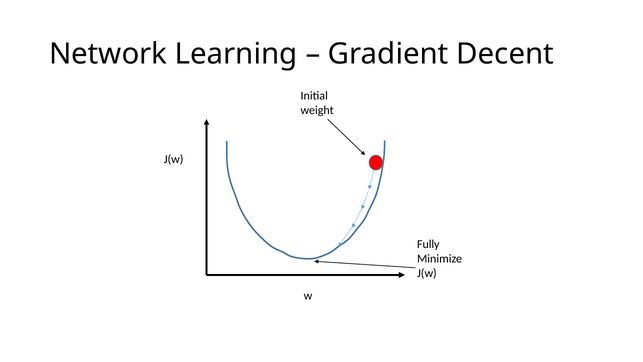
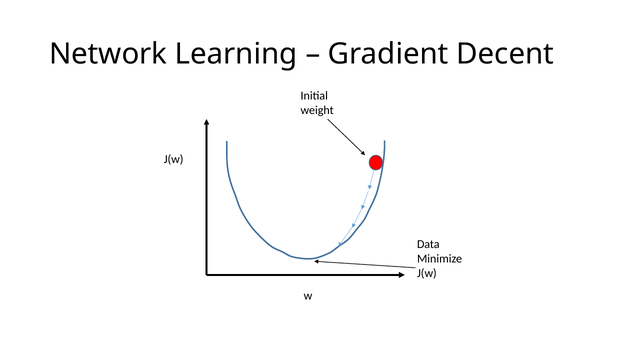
Fully: Fully -> Data (428, 244)
